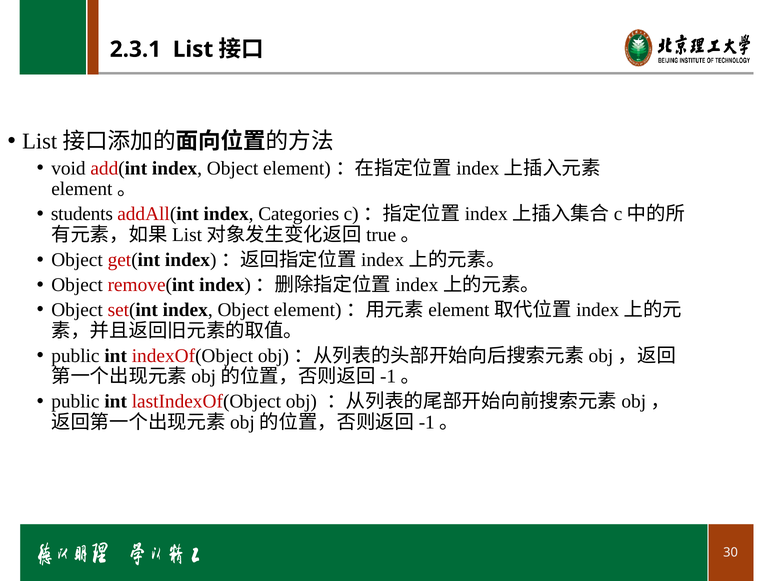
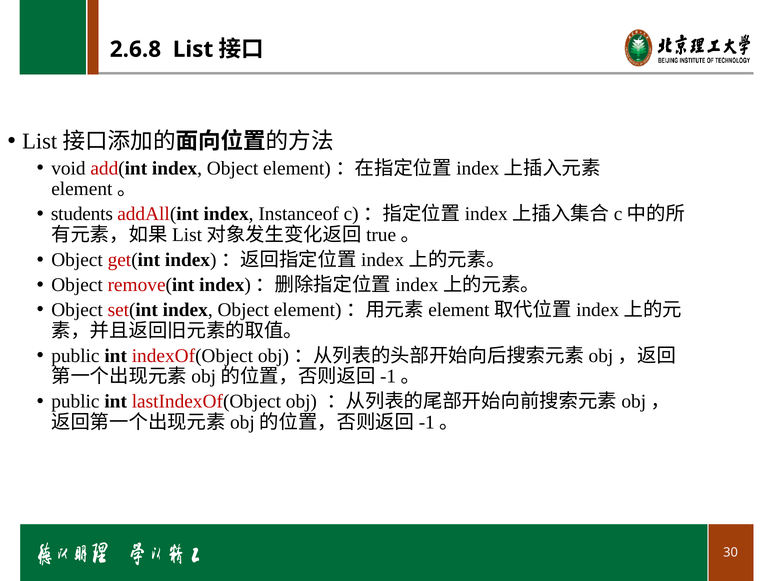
2.3.1: 2.3.1 -> 2.6.8 (135, 49)
Categories: Categories -> Instanceof (299, 214)
